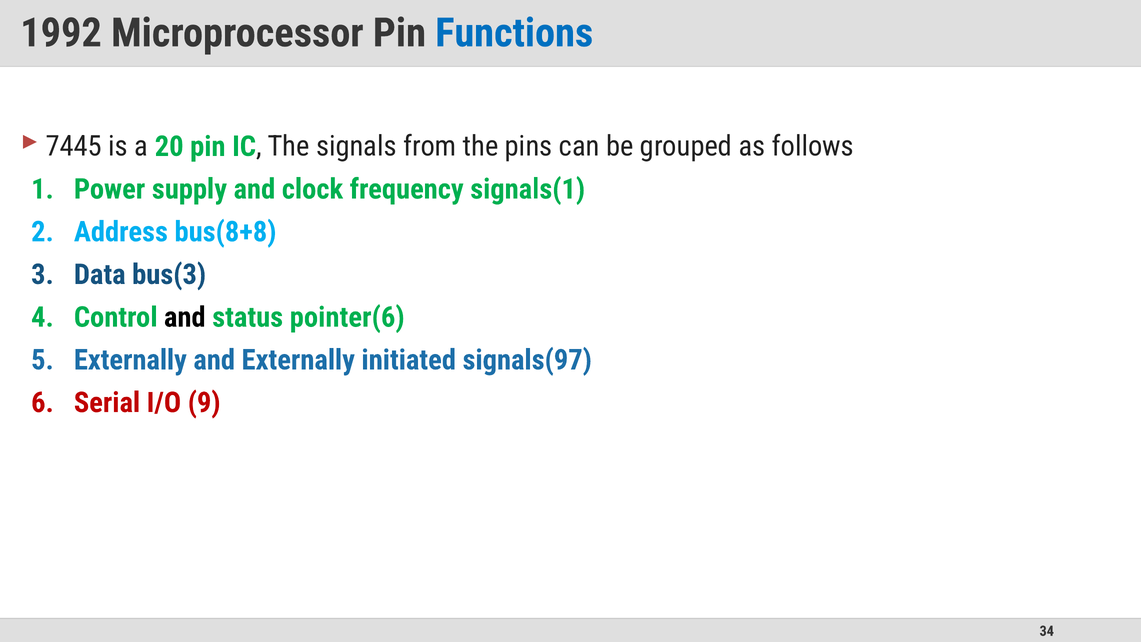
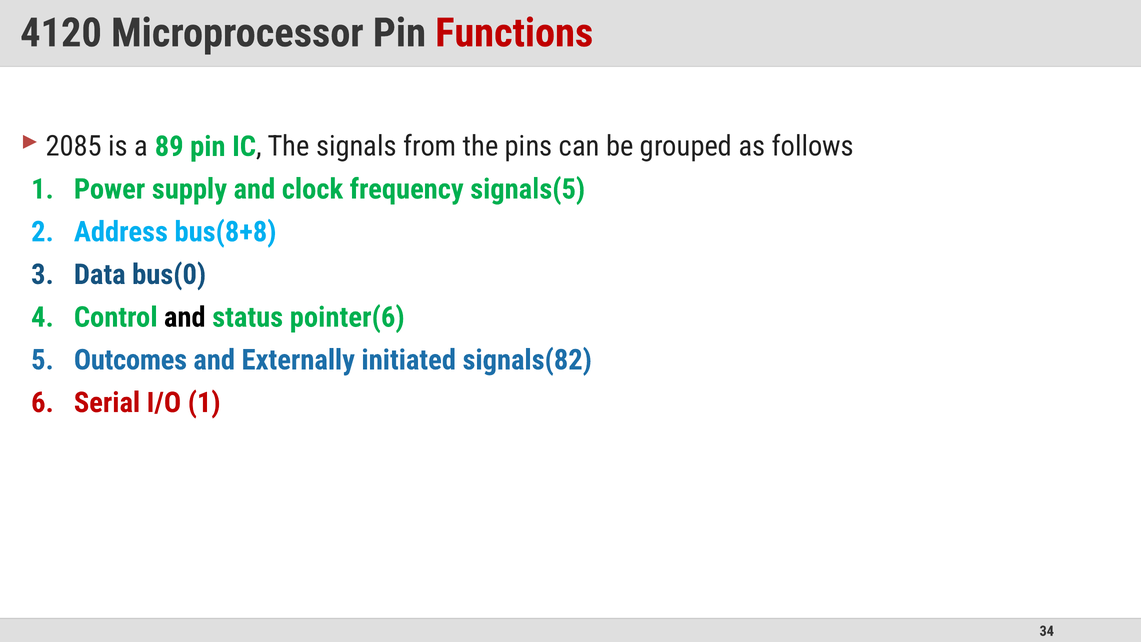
1992: 1992 -> 4120 (61, 33)
Functions colour: blue -> red (514, 33)
7445: 7445 -> 2085 (74, 146)
20: 20 -> 89 (169, 146)
signals(1: signals(1 -> signals(5 (528, 189)
bus(3: bus(3 -> bus(0 (169, 274)
Externally: Externally -> Outcomes (130, 360)
signals(97: signals(97 -> signals(82 (527, 360)
I/O 9: 9 -> 1 (204, 403)
